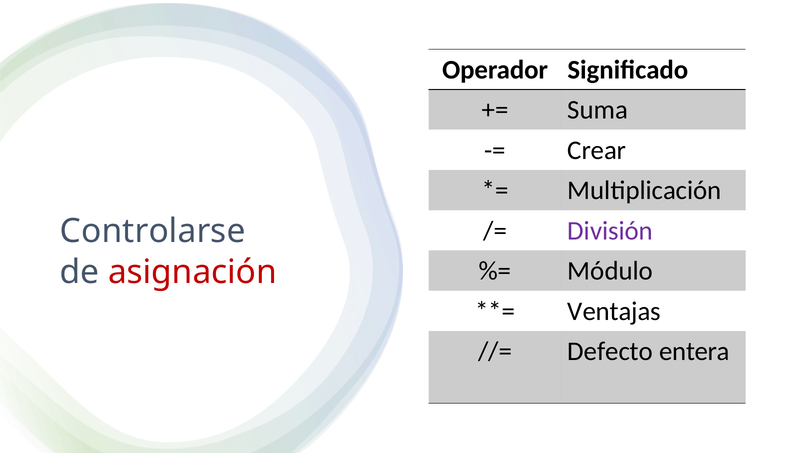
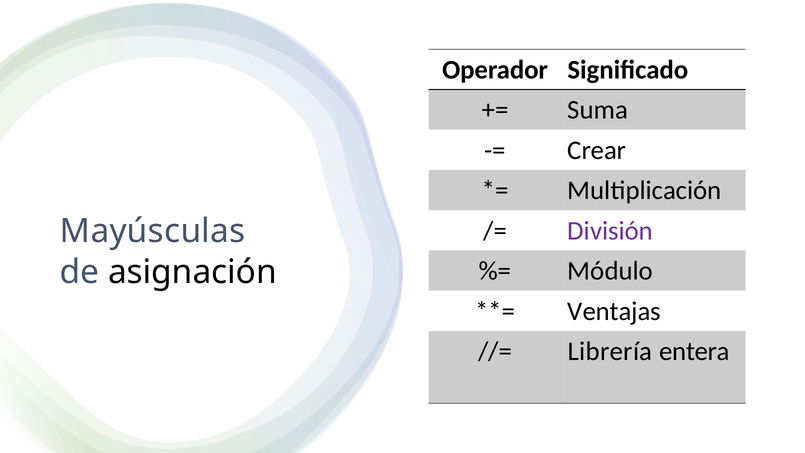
Controlarse: Controlarse -> Mayúsculas (153, 231)
asignación colour: red -> black (192, 272)
Defecto: Defecto -> Librería (610, 351)
